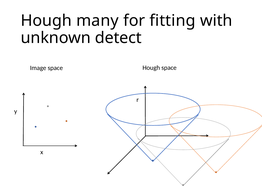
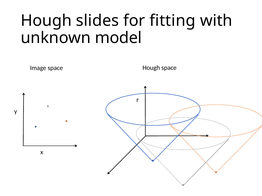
many: many -> slides (97, 21)
detect: detect -> model (118, 38)
